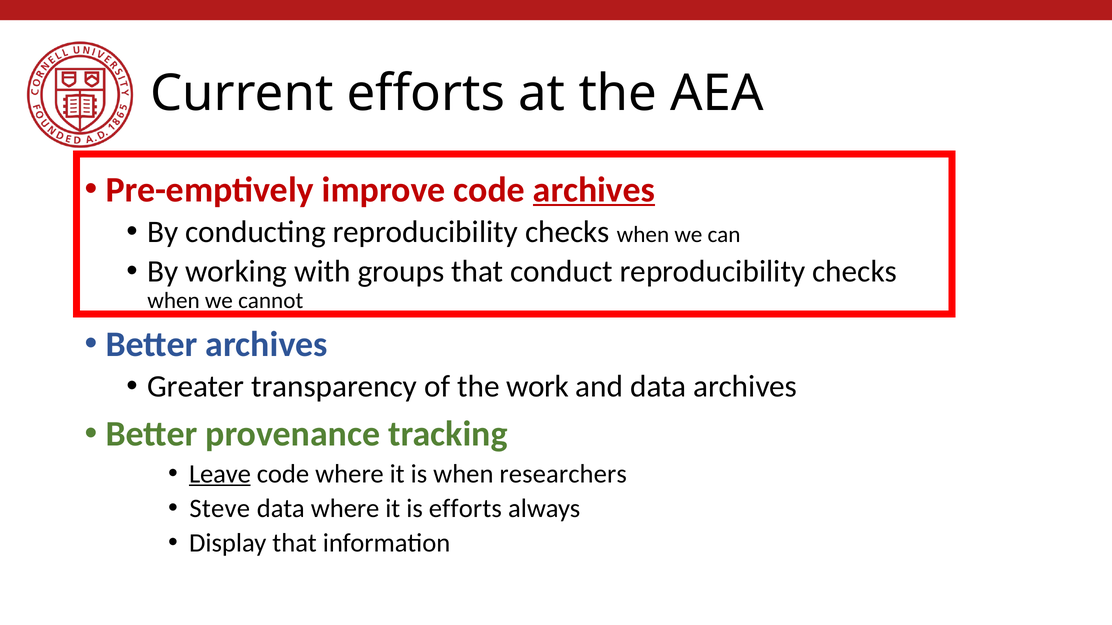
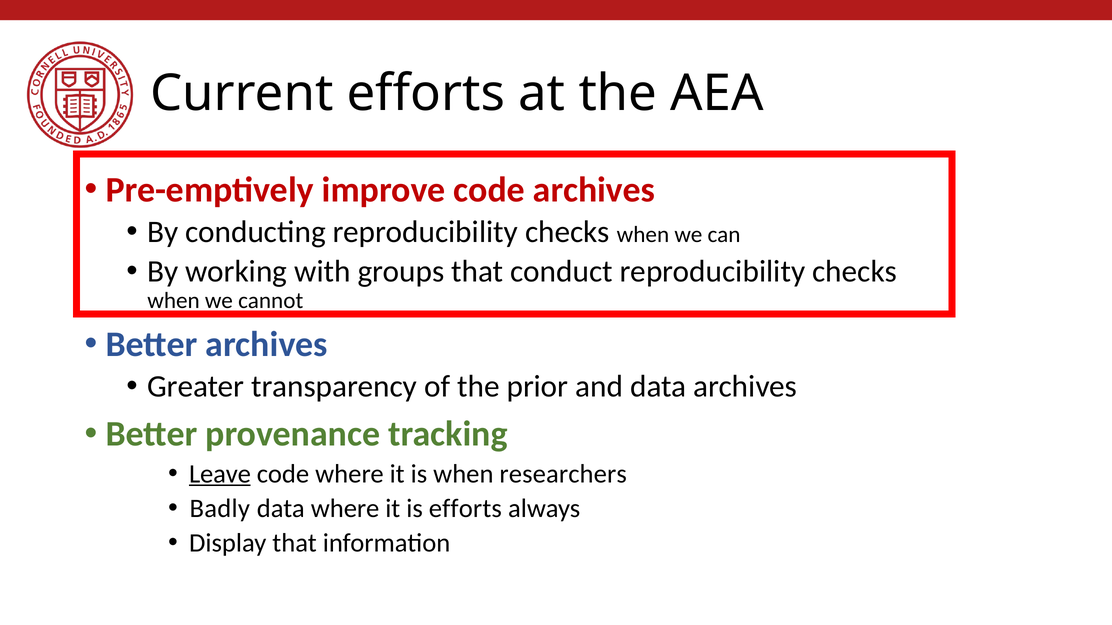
archives underline: present -> none (594, 190)
work: work -> prior (537, 387)
Steve: Steve -> Badly (220, 509)
